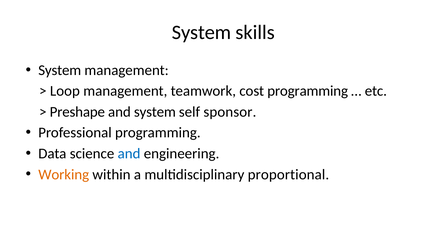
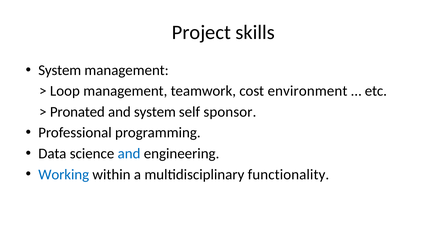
System: System -> Project (201, 32)
cost programming: programming -> environment (307, 91)
Preshape: Preshape -> Pronated (77, 112)
Working colour: orange -> blue (64, 175)
proportional: proportional -> functionality (288, 175)
